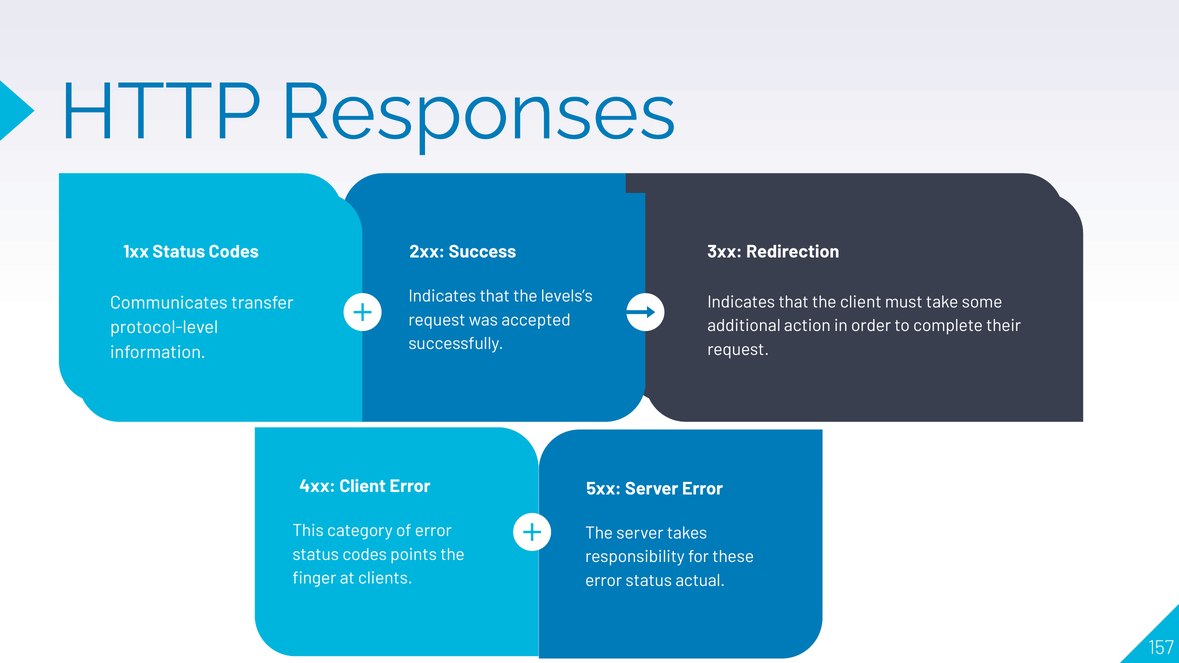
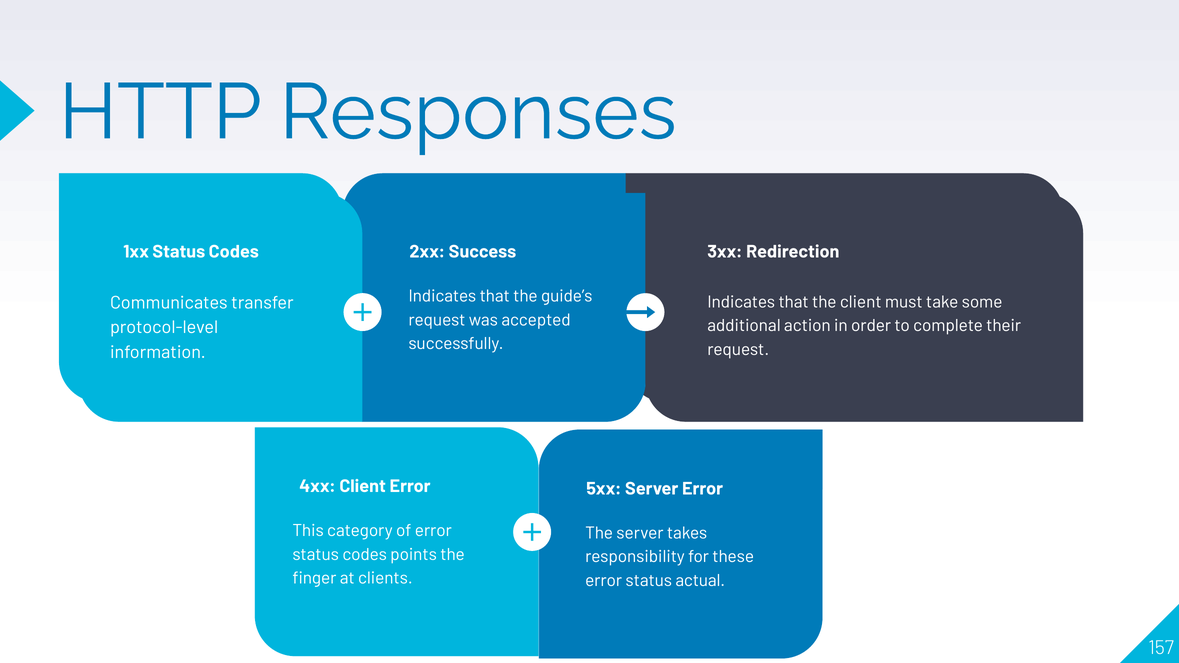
levels’s: levels’s -> guide’s (567, 296)
